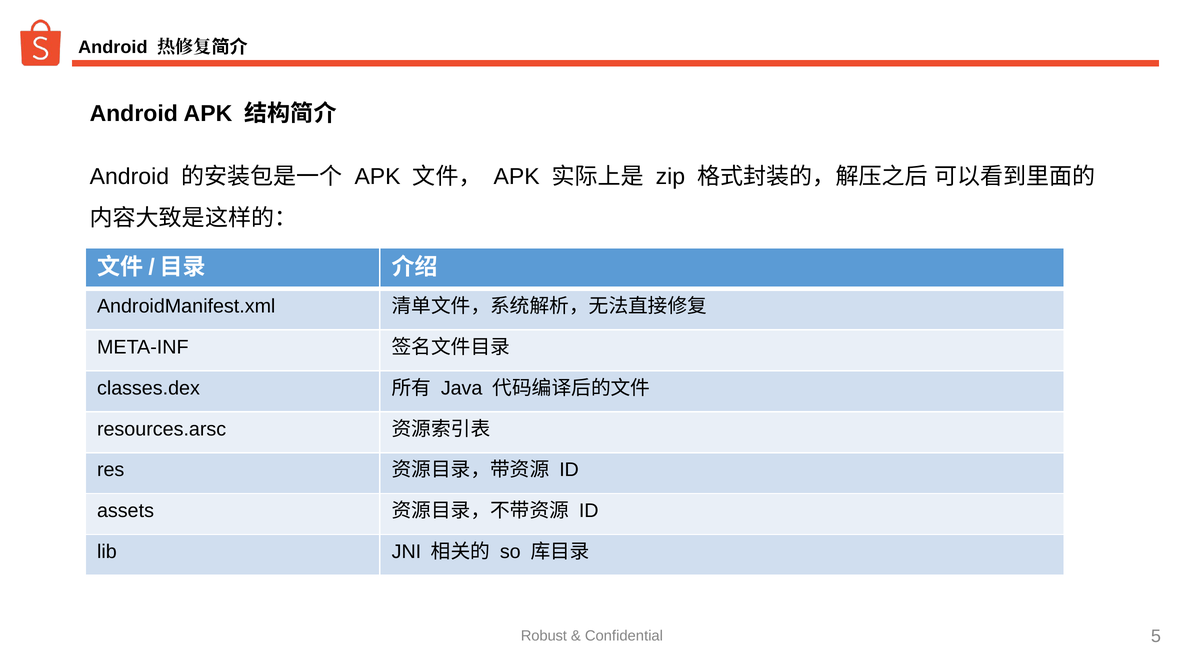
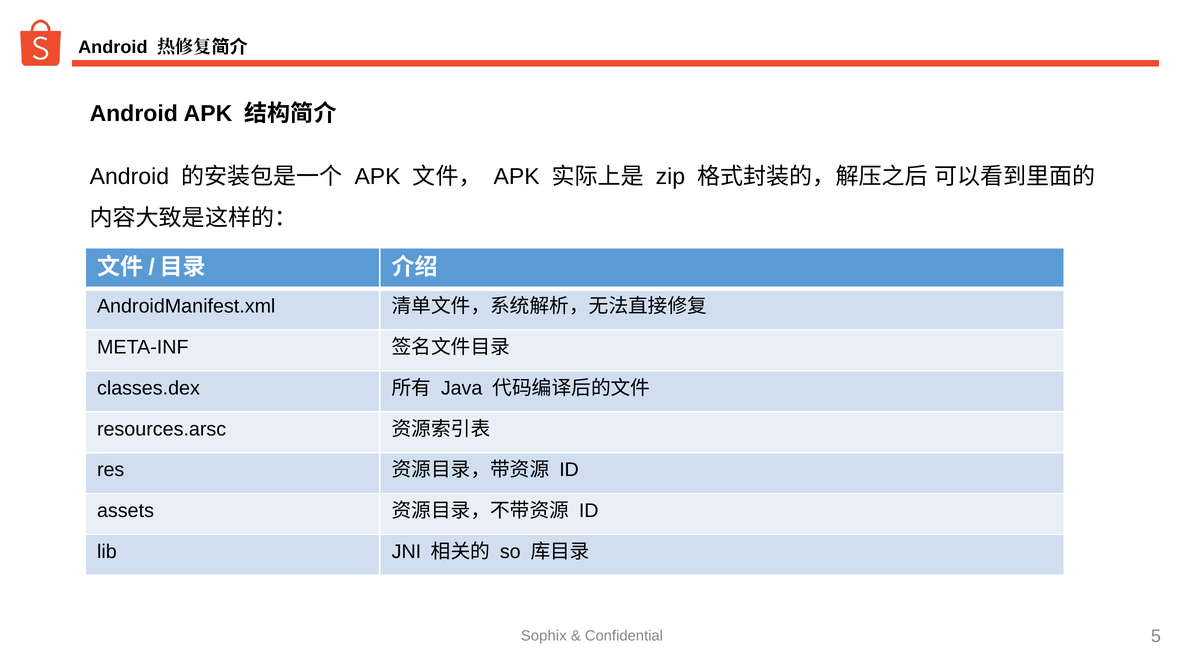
Robust: Robust -> Sophix (544, 636)
